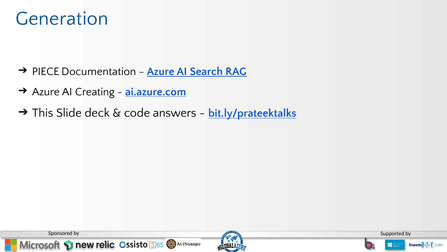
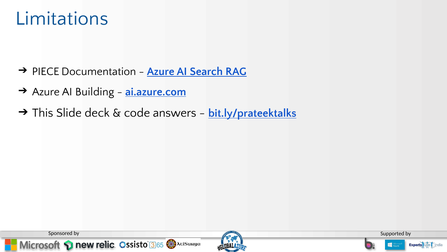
Generation: Generation -> Limitations (62, 18)
Creating: Creating -> Building (95, 91)
